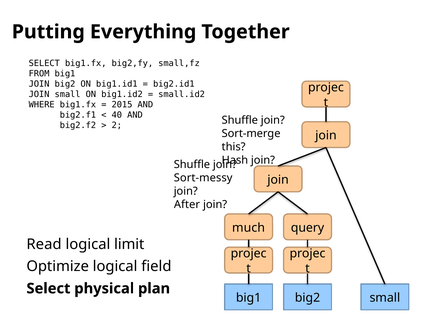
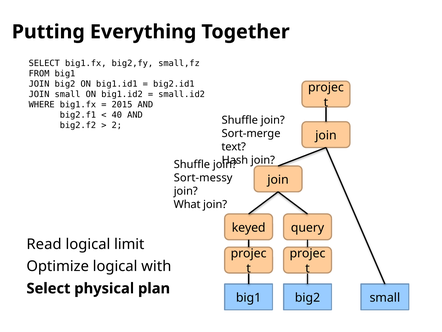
this: this -> text (234, 147)
After: After -> What (187, 204)
much: much -> keyed (249, 227)
field: field -> with (156, 266)
